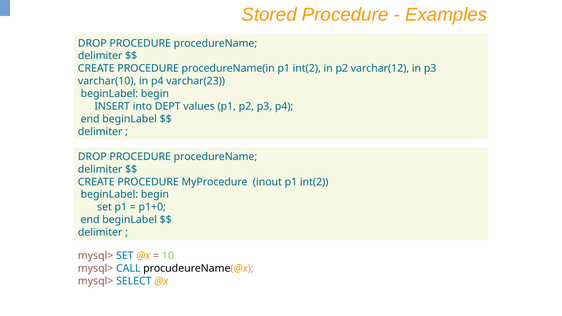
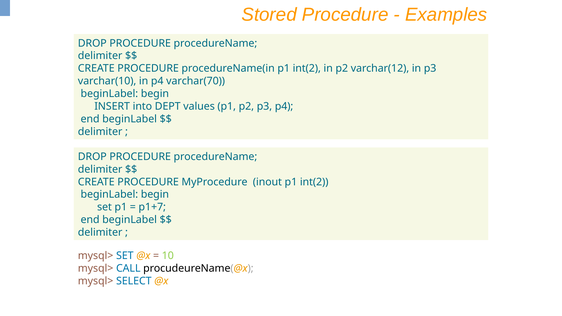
varchar(23: varchar(23 -> varchar(70 (196, 81)
p1+0: p1+0 -> p1+7 (152, 207)
